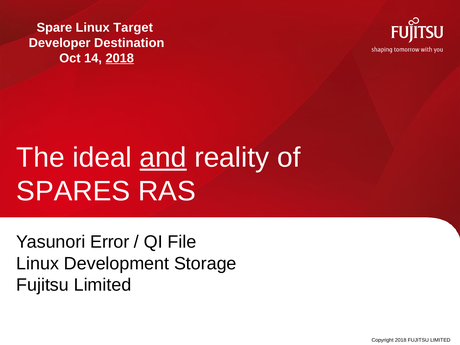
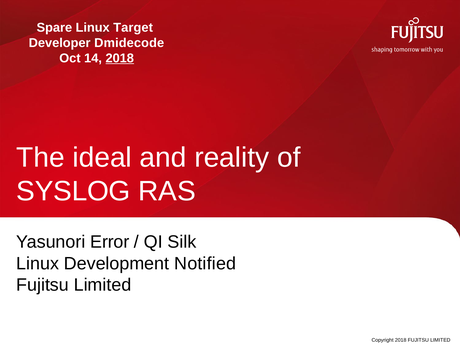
Destination: Destination -> Dmidecode (129, 43)
and underline: present -> none (163, 158)
SPARES: SPARES -> SYSLOG (73, 191)
File: File -> Silk (182, 242)
Storage: Storage -> Notified (205, 263)
